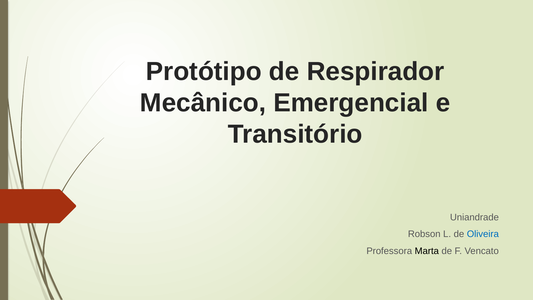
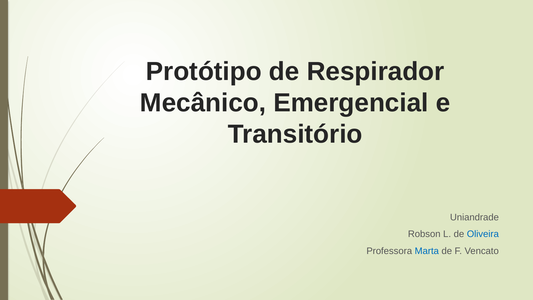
Marta colour: black -> blue (427, 251)
